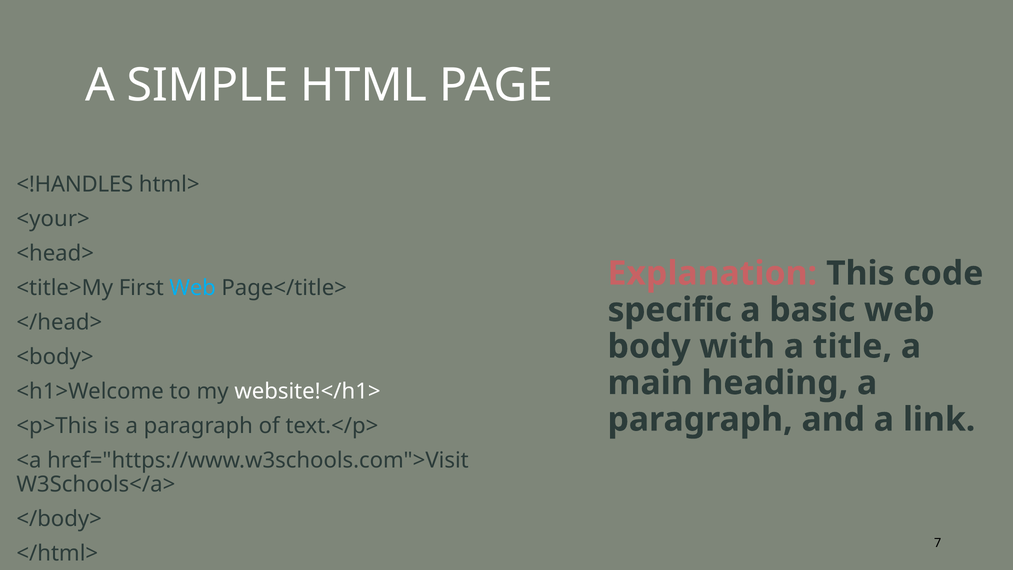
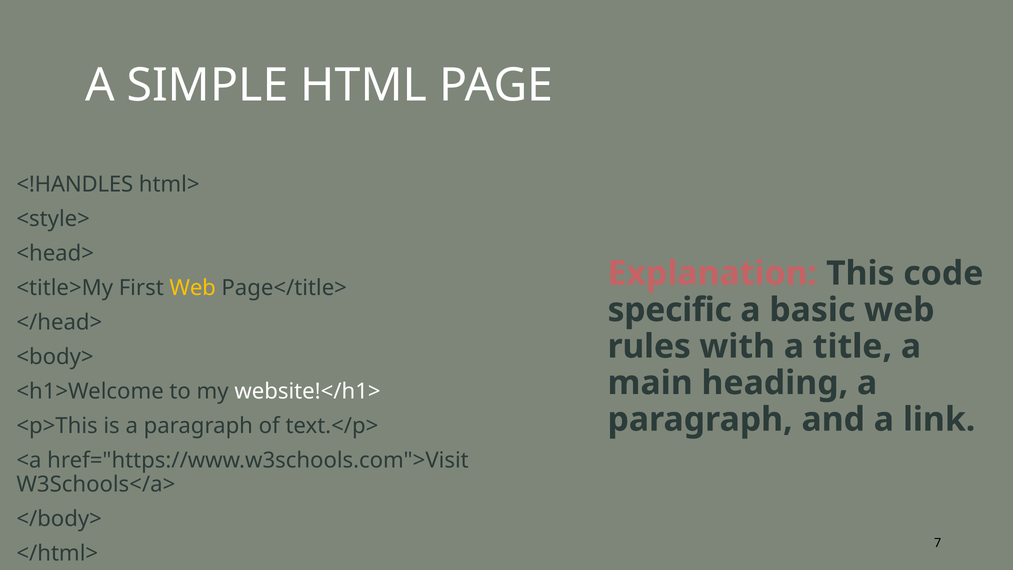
<your>: <your> -> <style> (53, 219)
Web colour: light blue -> yellow (193, 288)
body: body -> rules (649, 346)
